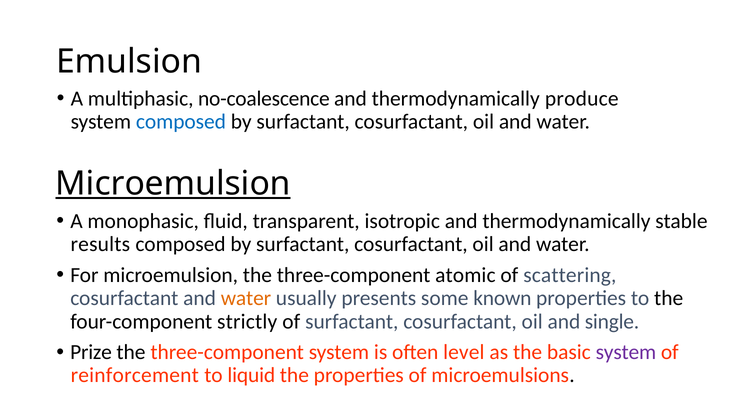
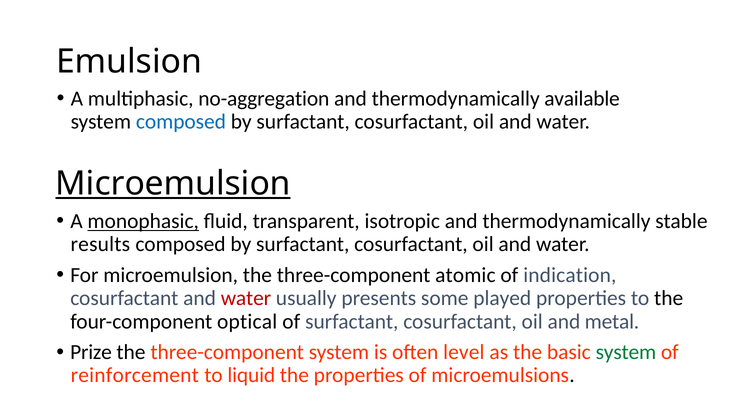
no-coalescence: no-coalescence -> no-aggregation (264, 99)
produce: produce -> available (582, 99)
monophasic underline: none -> present (143, 221)
scattering: scattering -> indication (570, 275)
water colour: orange -> red (246, 298)
known: known -> played (502, 298)
strictly: strictly -> optical (247, 321)
single: single -> metal (612, 321)
system colour: purple -> green (626, 352)
